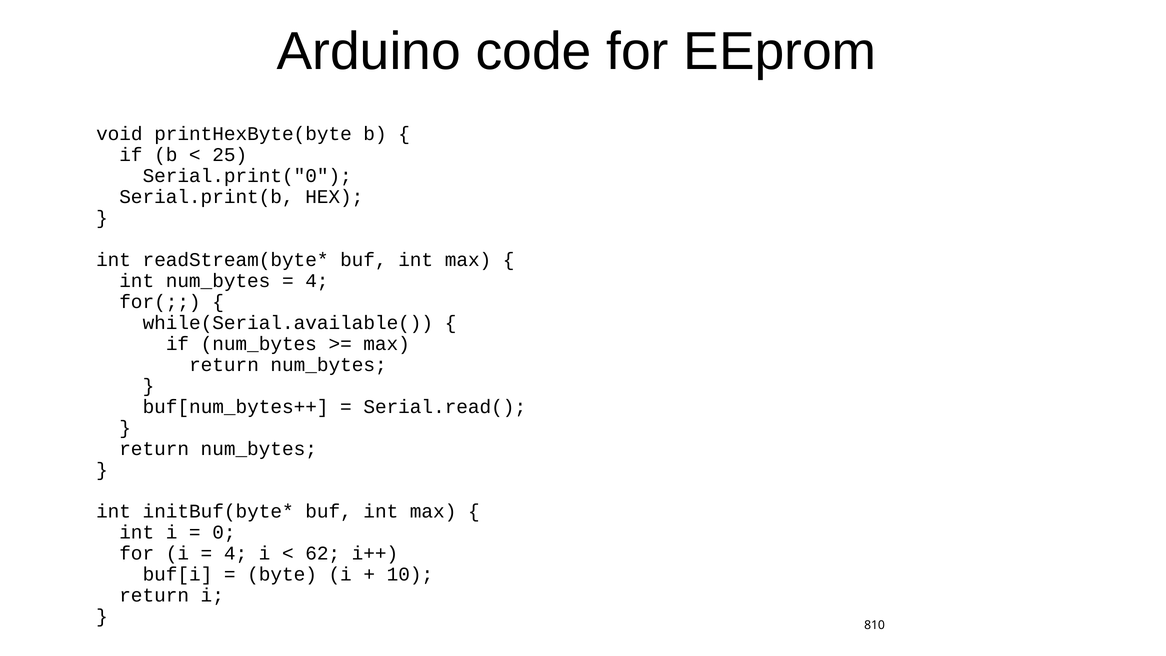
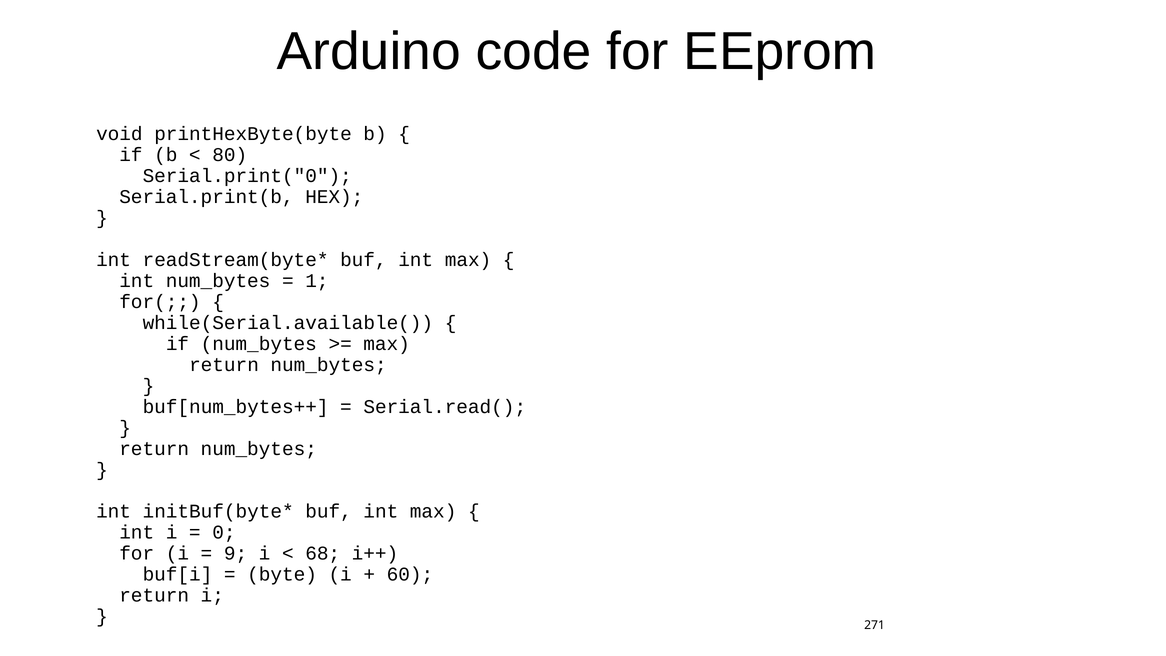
25: 25 -> 80 (230, 155)
4: 4 -> 1 (317, 281)
4: 4 -> 9 (236, 553)
62: 62 -> 68 (323, 553)
10: 10 -> 60 (410, 574)
810: 810 -> 271 (875, 625)
